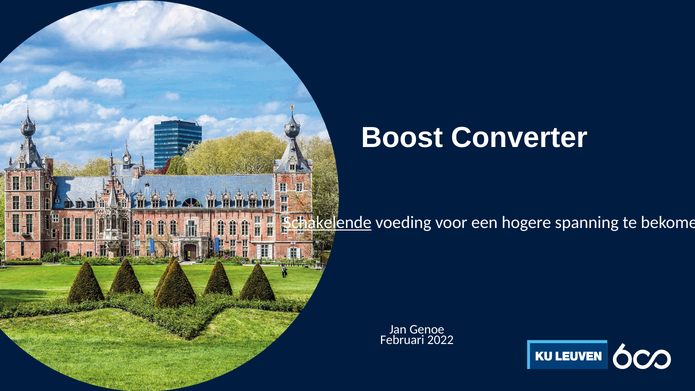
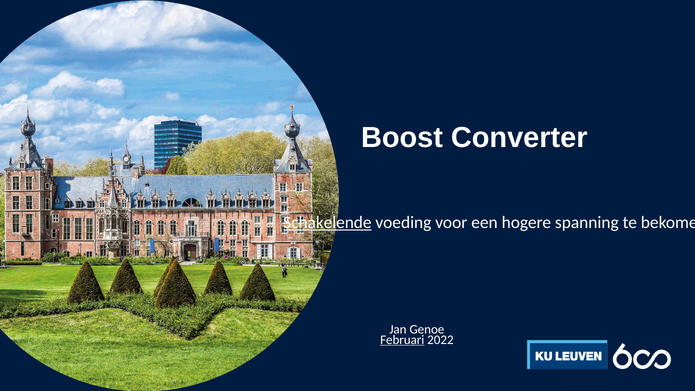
Februari underline: none -> present (402, 340)
